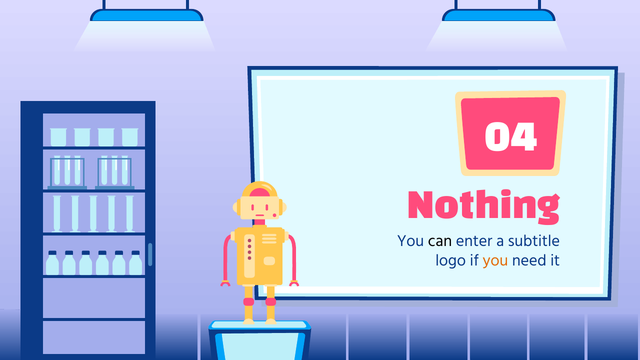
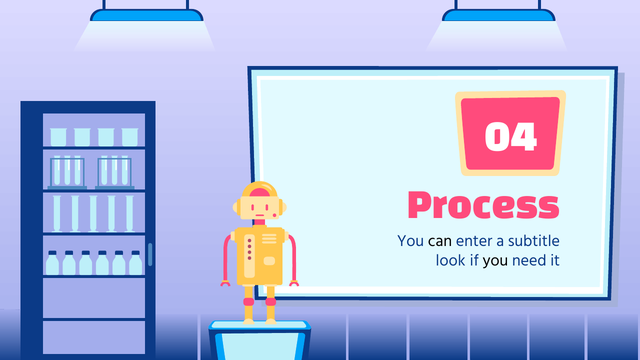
Nothing: Nothing -> Process (484, 207)
logo: logo -> look (451, 260)
you colour: orange -> black (495, 260)
